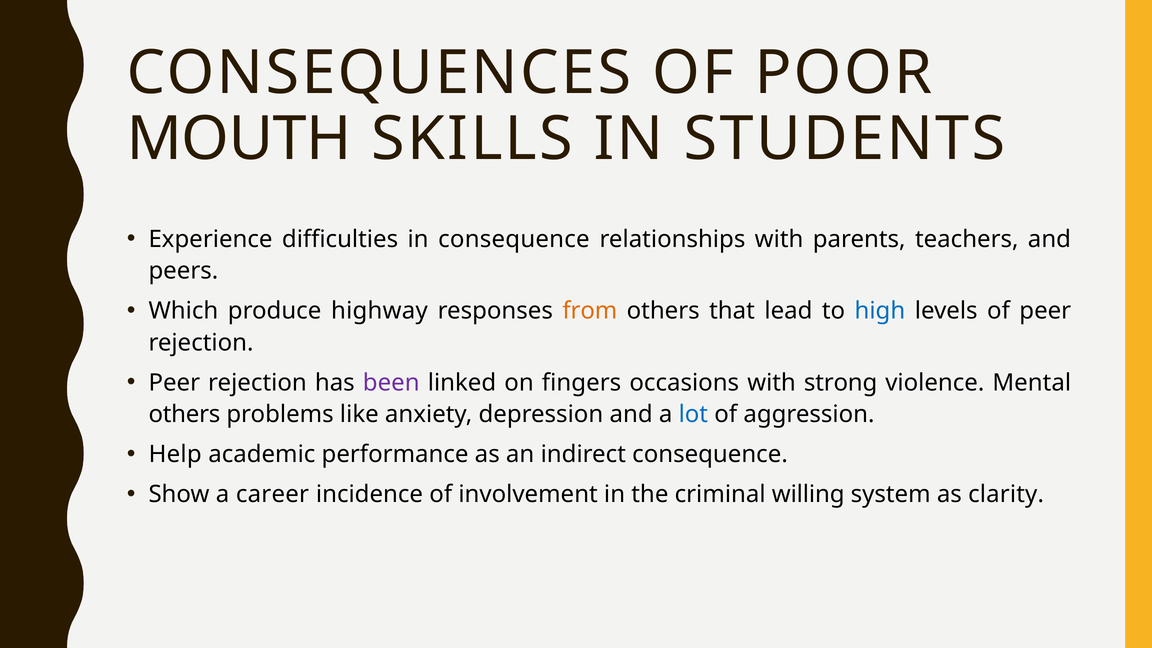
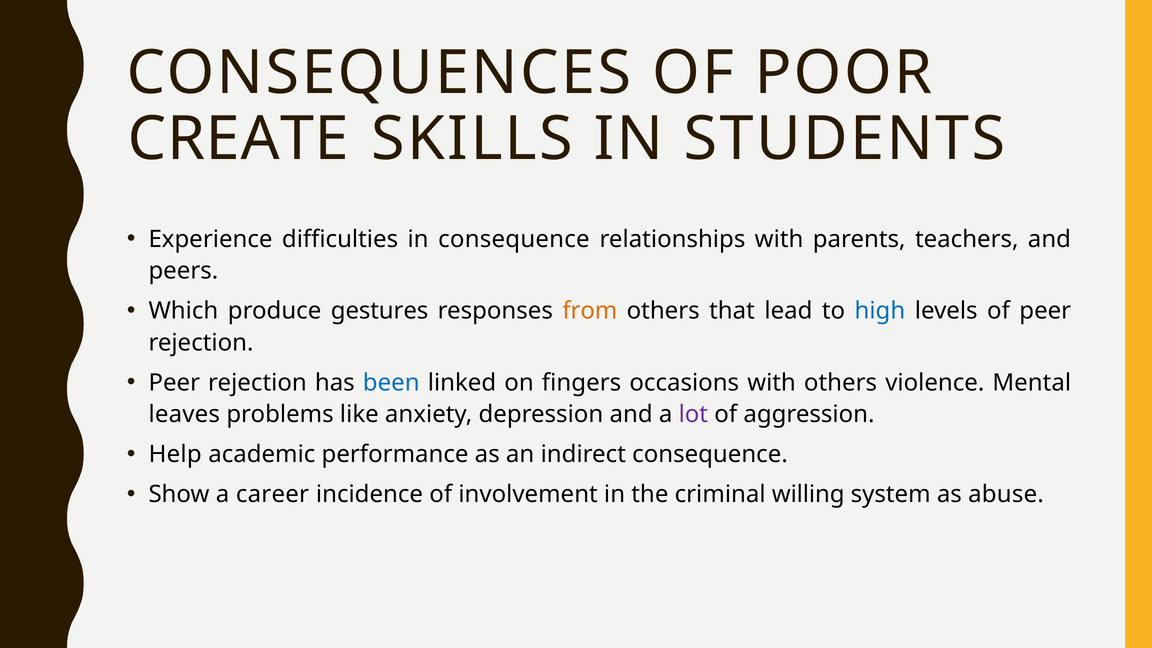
MOUTH: MOUTH -> CREATE (238, 139)
highway: highway -> gestures (380, 311)
been colour: purple -> blue (391, 383)
with strong: strong -> others (841, 383)
others: others -> leaves (184, 414)
lot colour: blue -> purple (693, 414)
clarity: clarity -> abuse (1006, 495)
